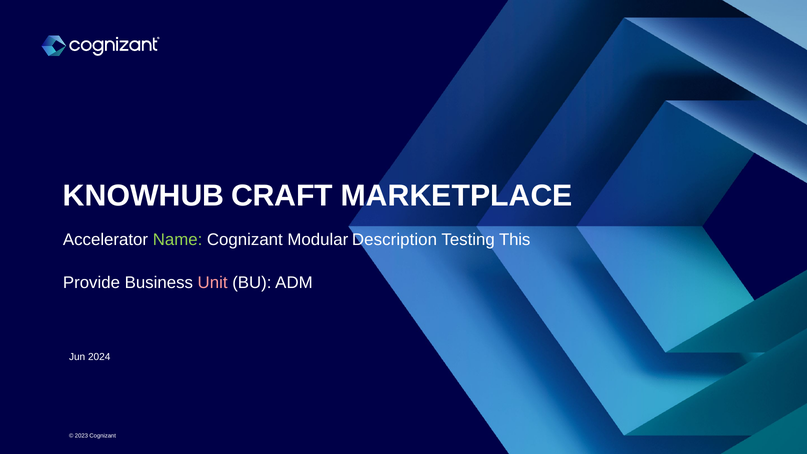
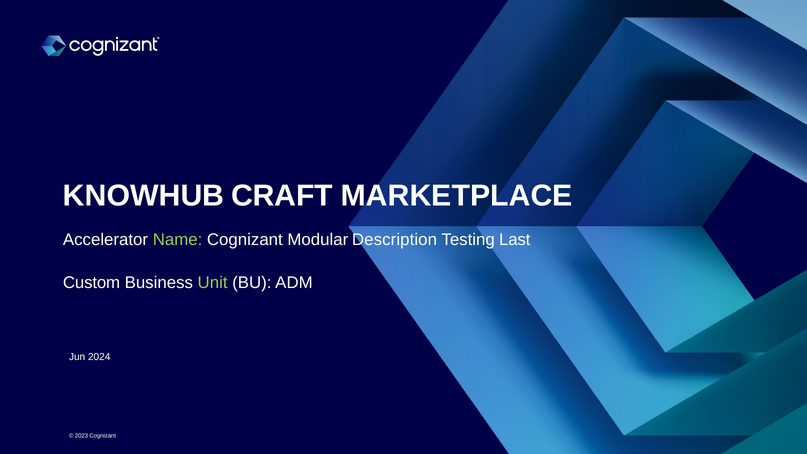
This: This -> Last (515, 240)
Provide: Provide -> Custom (92, 283)
Unit colour: pink -> light green (213, 283)
